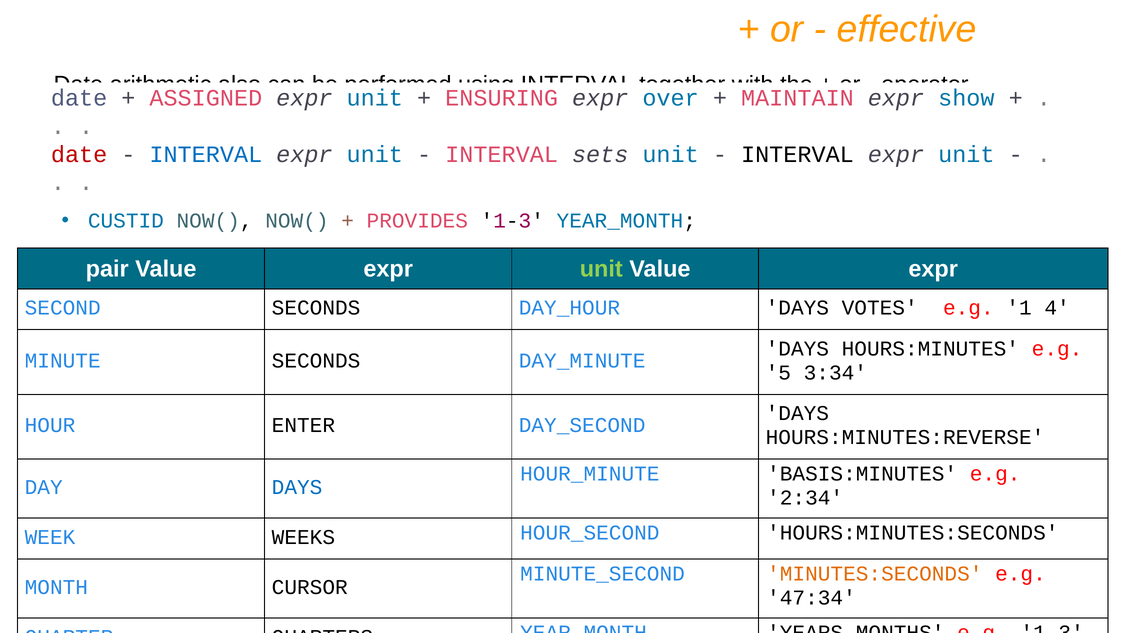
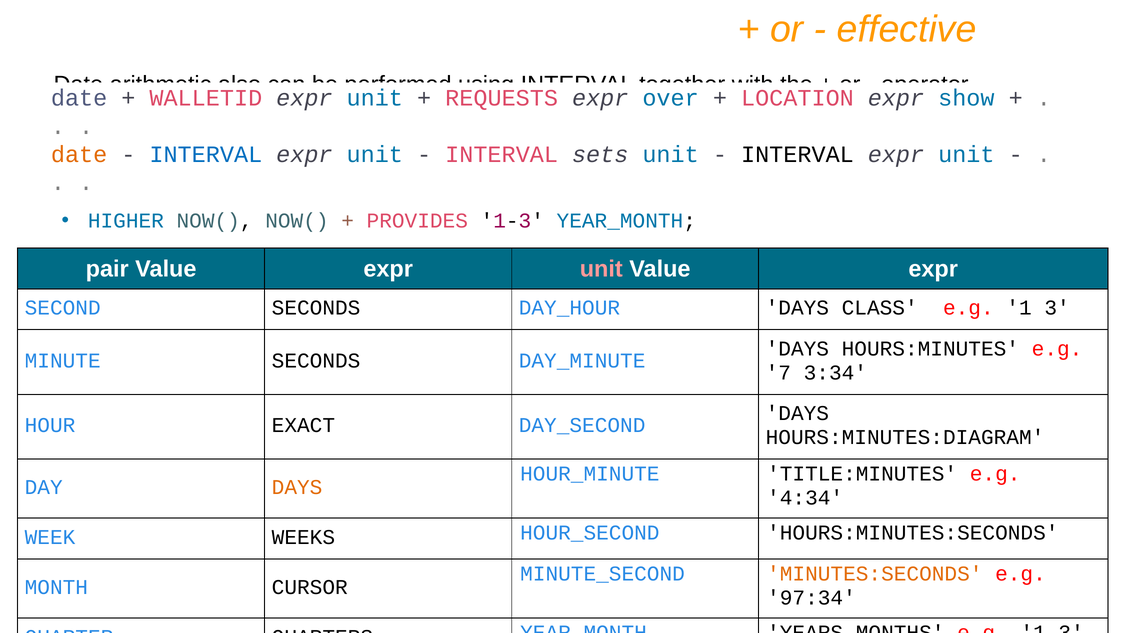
ASSIGNED: ASSIGNED -> WALLETID (206, 98)
ENSURING: ENSURING -> REQUESTS (502, 98)
MAINTAIN: MAINTAIN -> LOCATION (797, 98)
date colour: red -> orange (79, 155)
CUSTID: CUSTID -> HIGHER (126, 221)
unit colour: light green -> pink (601, 269)
VOTES: VOTES -> CLASS (880, 308)
4: 4 -> 3 (1057, 308)
5: 5 -> 7 (778, 373)
ENTER: ENTER -> EXACT (303, 426)
HOURS:MINUTES:REVERSE: HOURS:MINUTES:REVERSE -> HOURS:MINUTES:DIAGRAM (905, 438)
BASIS:MINUTES: BASIS:MINUTES -> TITLE:MINUTES (862, 474)
DAYS colour: blue -> orange (297, 488)
2:34: 2:34 -> 4:34 (805, 498)
47:34: 47:34 -> 97:34 (811, 598)
